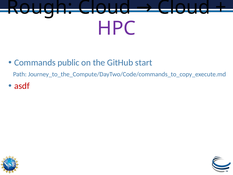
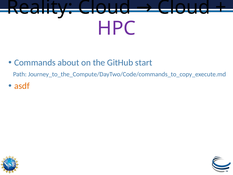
Rough: Rough -> Reality (40, 7)
public: public -> about (68, 63)
asdf colour: red -> orange (22, 86)
